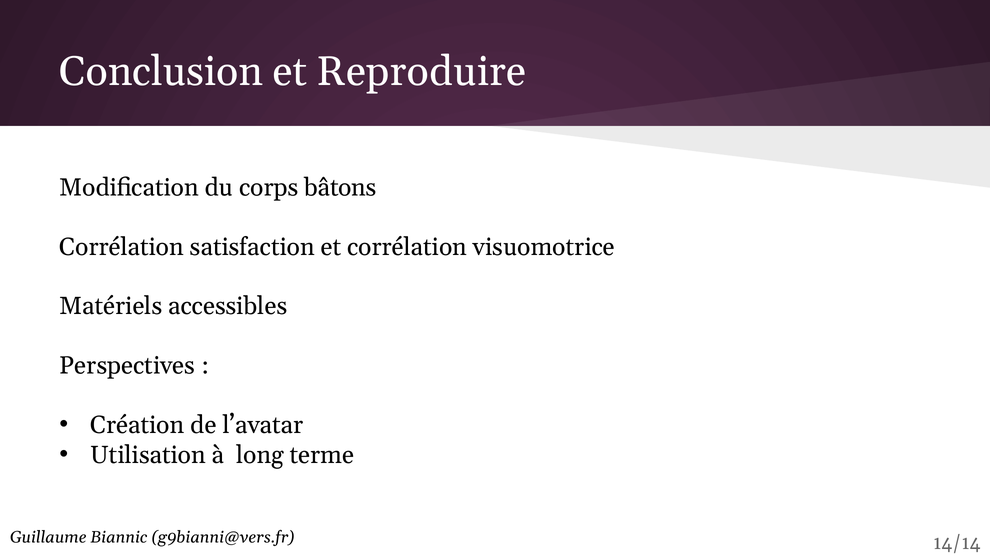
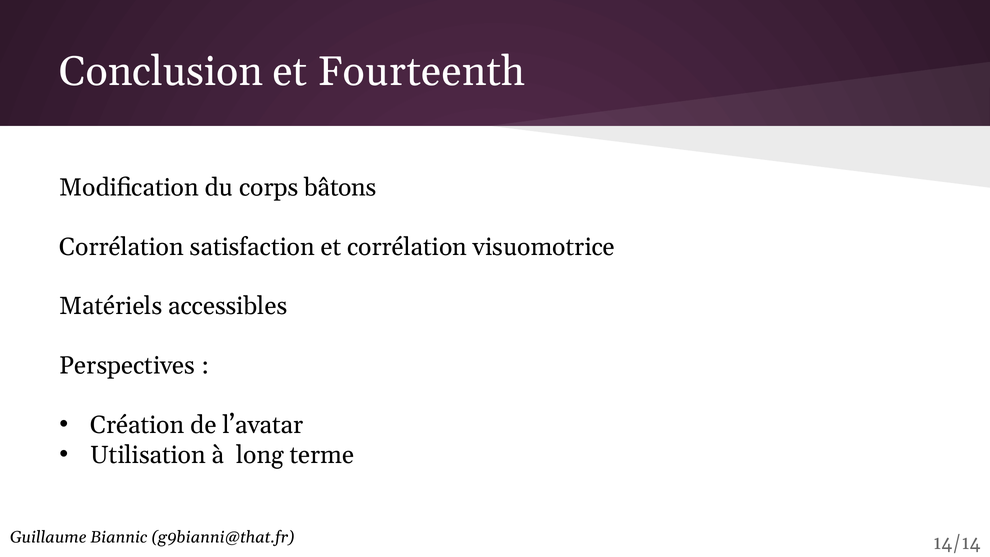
Reproduire: Reproduire -> Fourteenth (422, 72)
g9bianni@vers.fr: g9bianni@vers.fr -> g9bianni@that.fr (223, 537)
